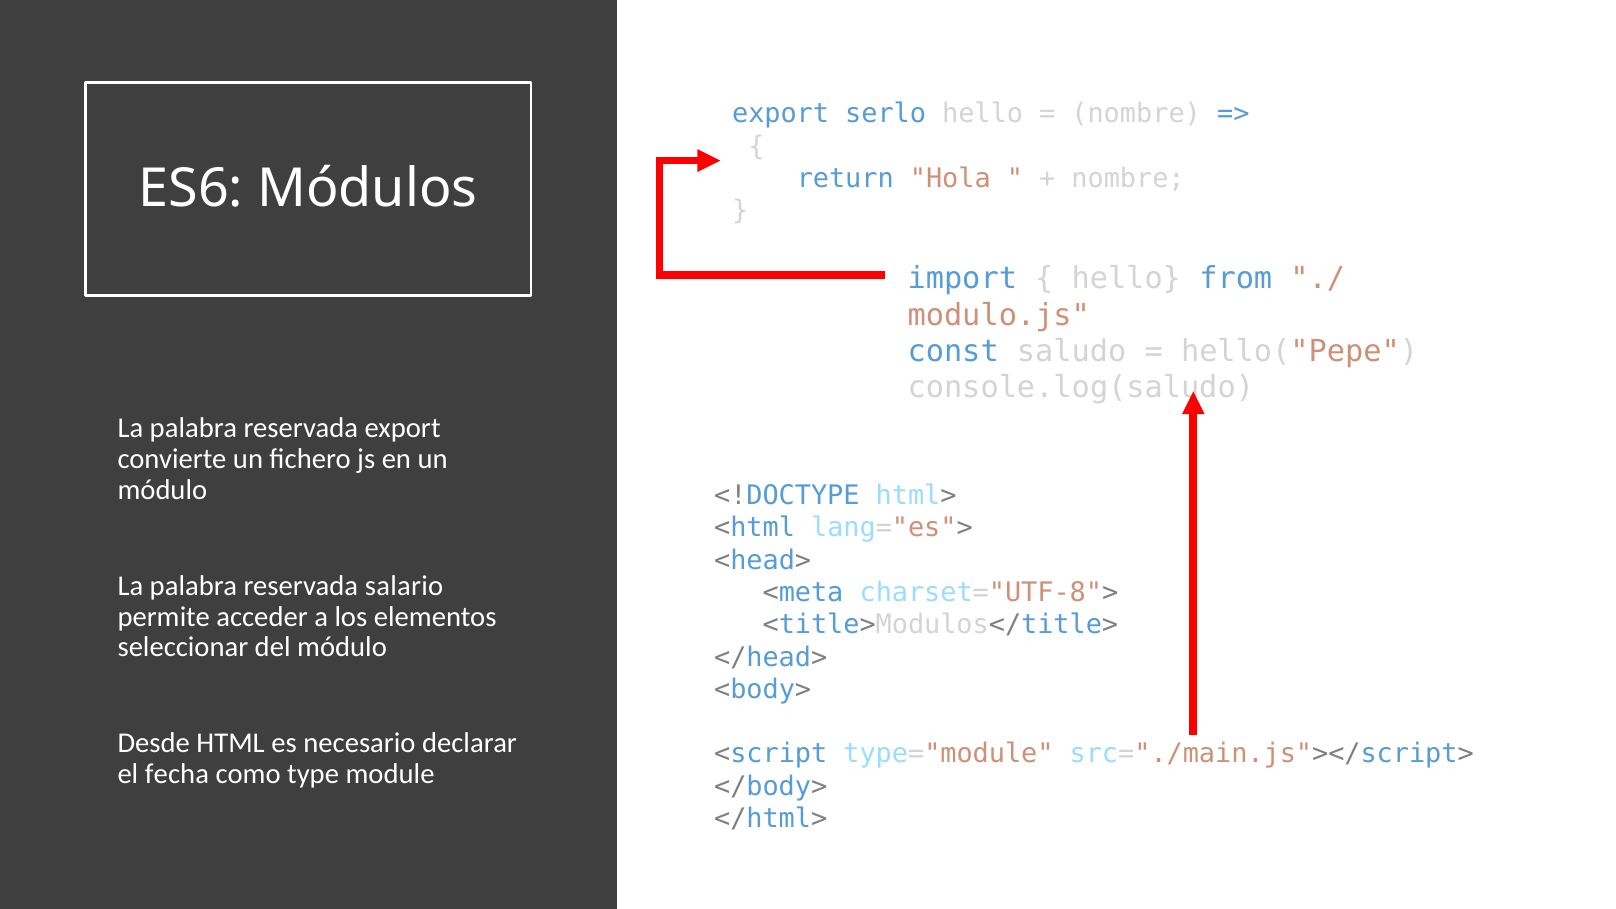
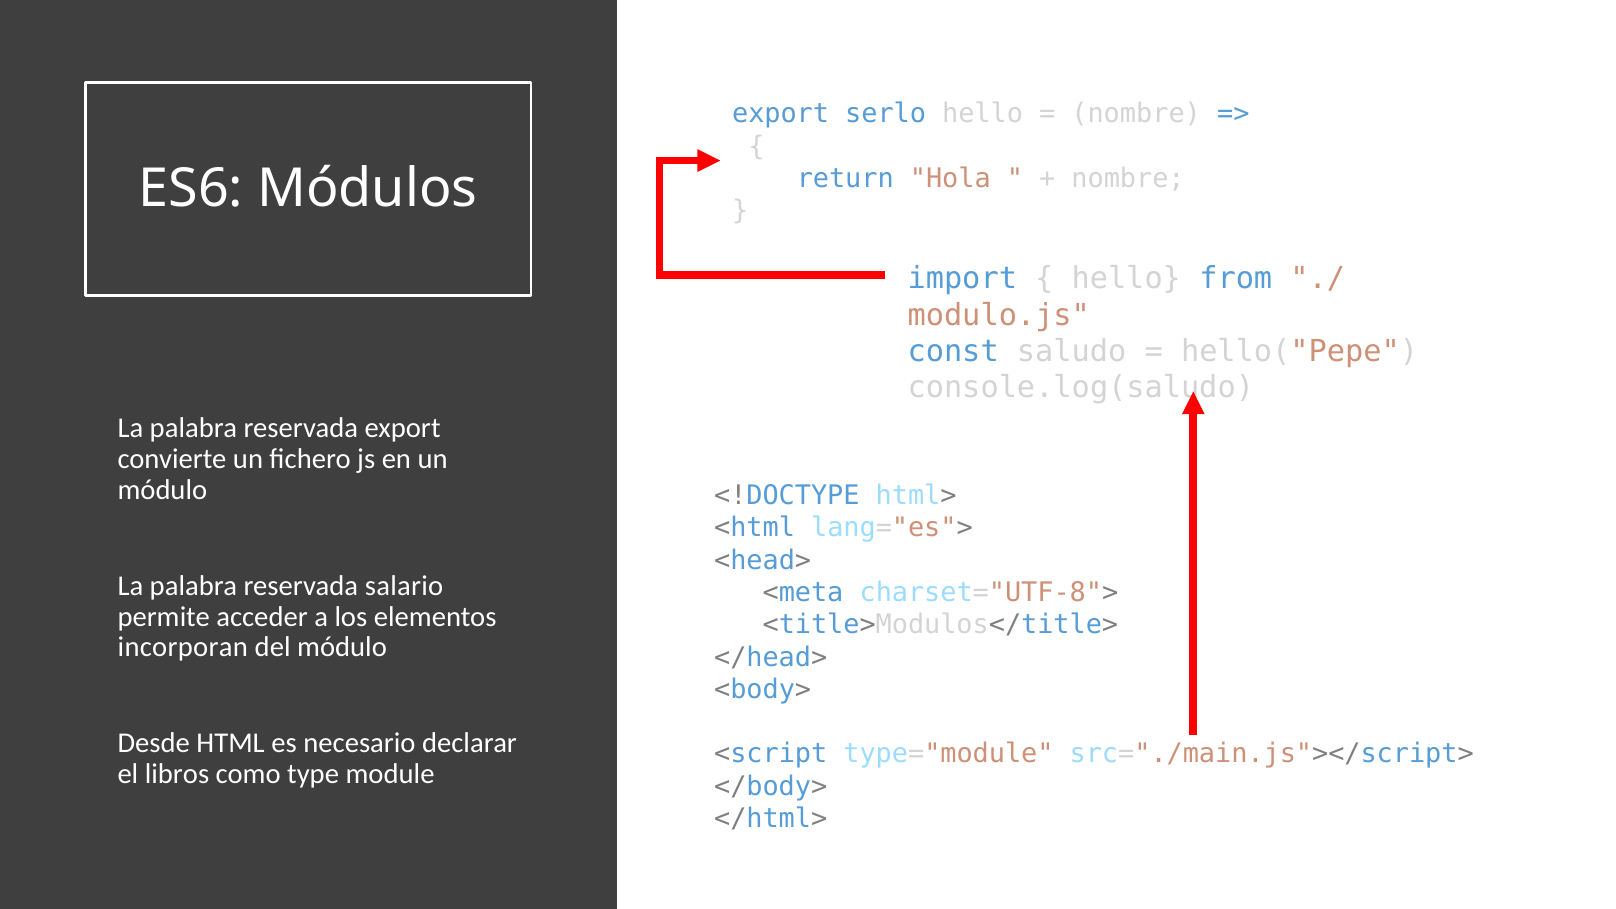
seleccionar: seleccionar -> incorporan (183, 648)
fecha: fecha -> libros (177, 774)
